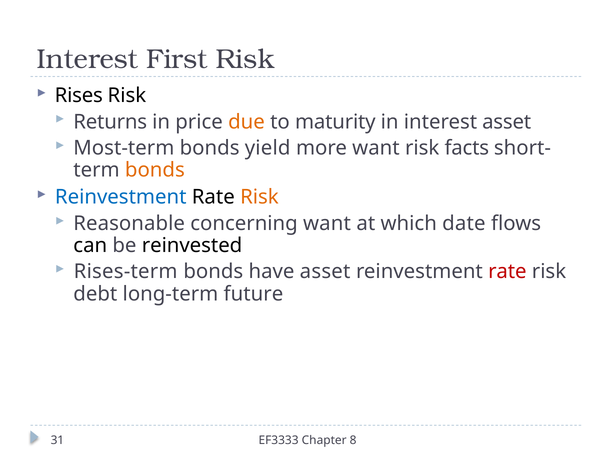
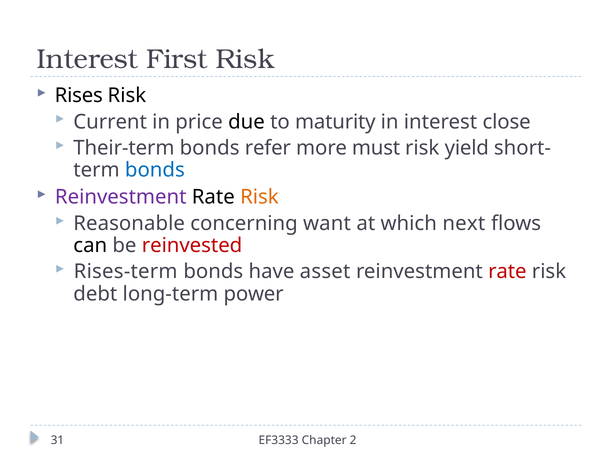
Returns: Returns -> Current (110, 122)
due colour: orange -> black (246, 122)
interest asset: asset -> close (507, 122)
Most-term: Most-term -> Their-term (124, 148)
yield: yield -> refer (268, 148)
more want: want -> must (376, 148)
facts: facts -> yield (467, 148)
bonds colour: orange -> blue (155, 170)
Reinvestment colour: blue -> purple (121, 197)
date: date -> next (464, 223)
reinvested colour: black -> red (192, 245)
future: future -> power (254, 294)
8: 8 -> 2 (353, 440)
